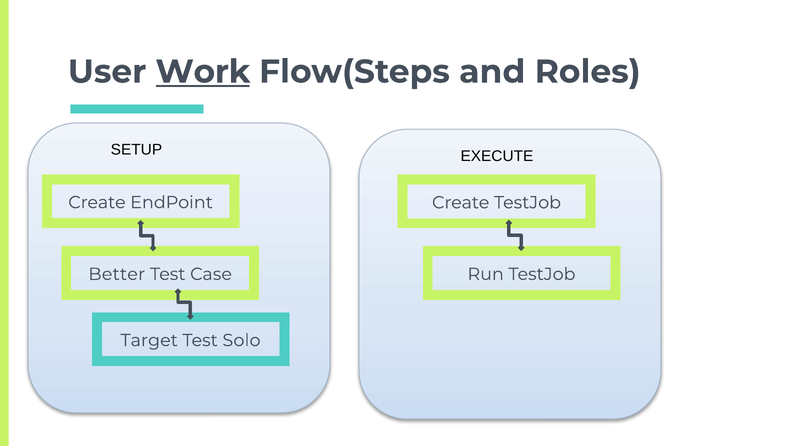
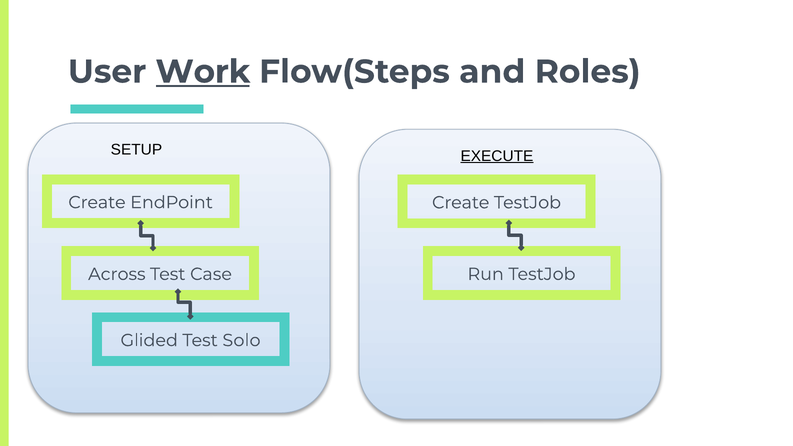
EXECUTE underline: none -> present (497, 156)
Better: Better -> Across (117, 274)
Target: Target -> Glided (149, 340)
